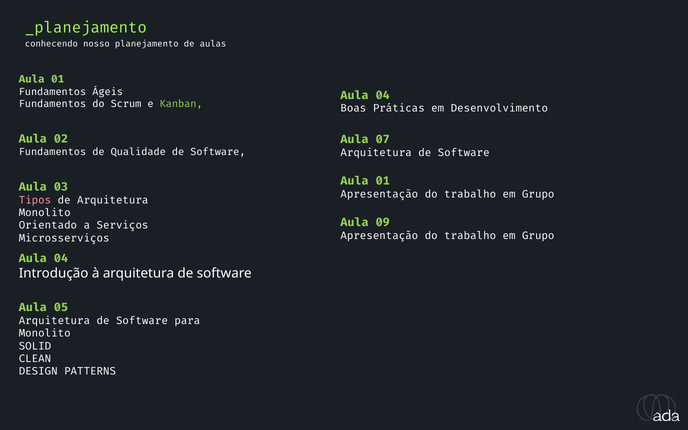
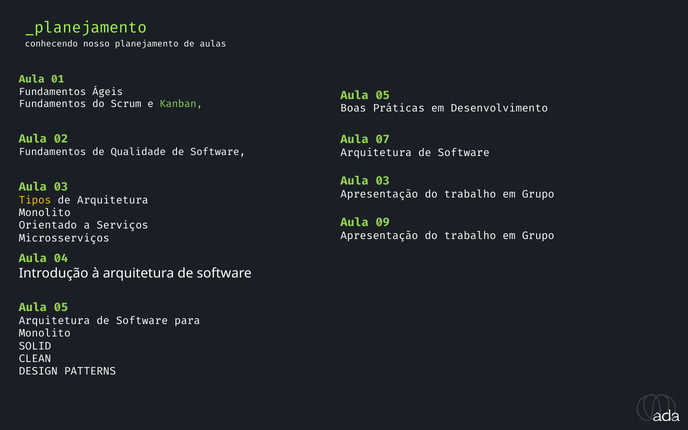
04: 04 -> 05 (383, 95)
01: 01 -> 03 (383, 181)
Tipos colour: pink -> yellow (35, 200)
